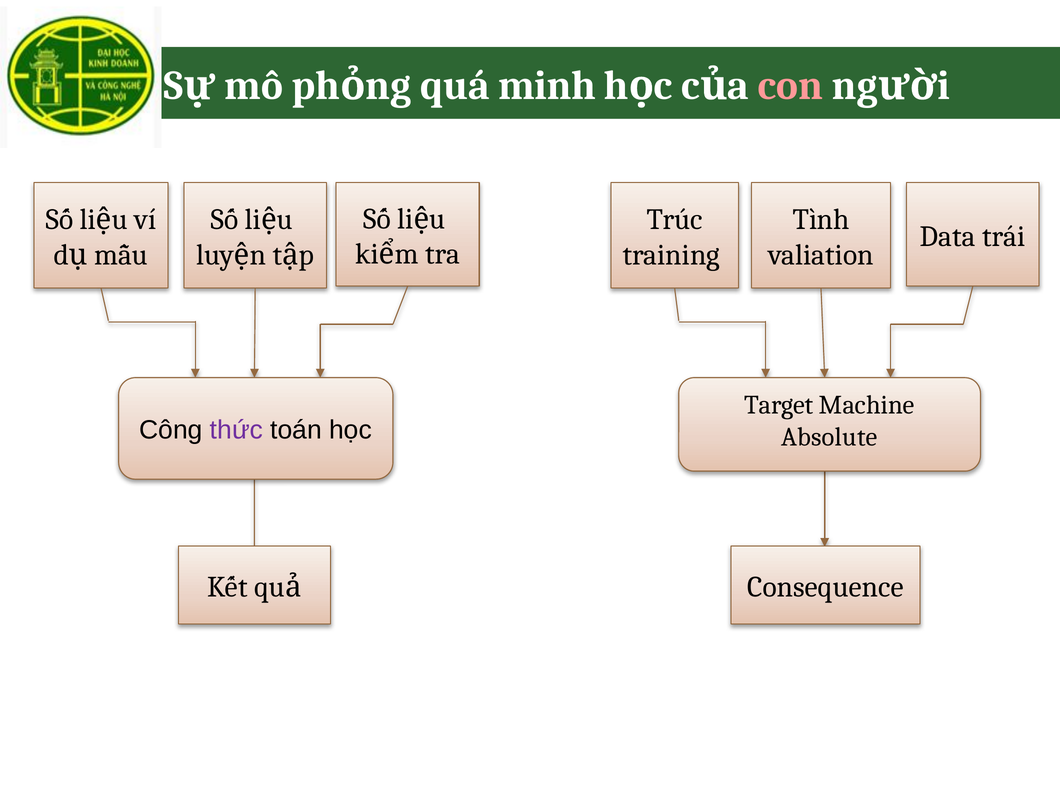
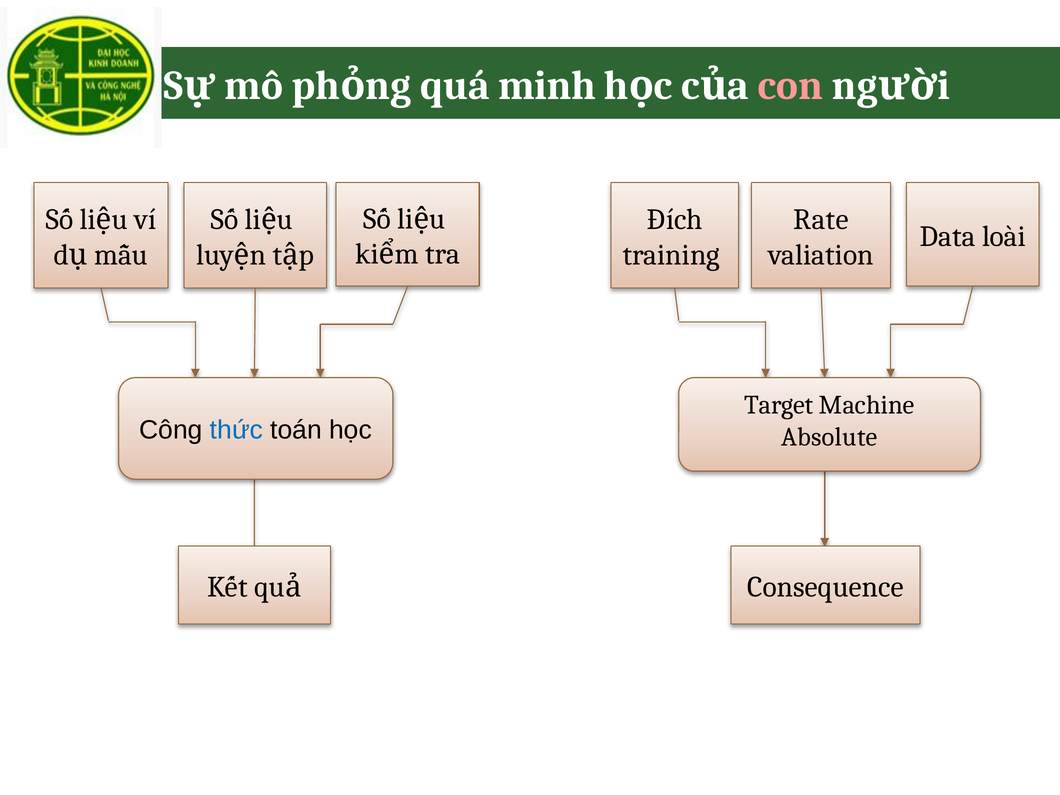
Trúc: Trúc -> Đích (675, 220)
Tình: Tình -> Rate (821, 220)
trái: trái -> loài (1004, 236)
thức colour: purple -> blue (236, 430)
